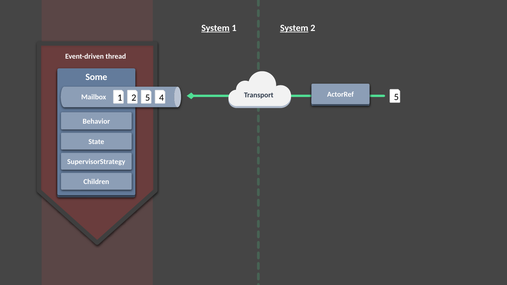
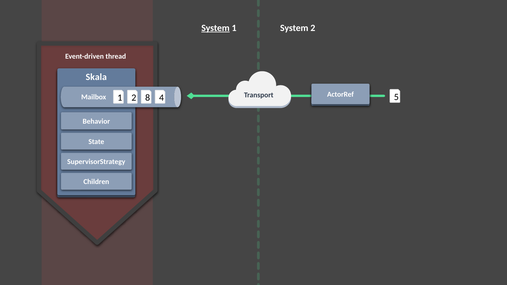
System underline: present -> none (294, 28)
Some: Some -> Skala (96, 77)
2 5: 5 -> 8 (148, 98)
